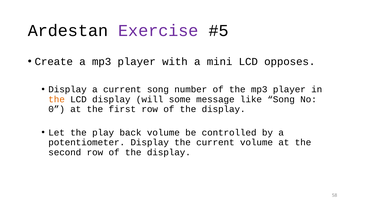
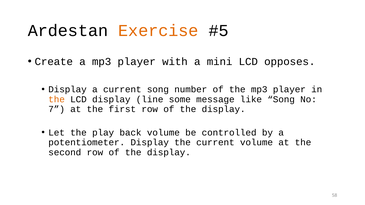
Exercise colour: purple -> orange (158, 31)
will: will -> line (150, 99)
0: 0 -> 7 (57, 109)
